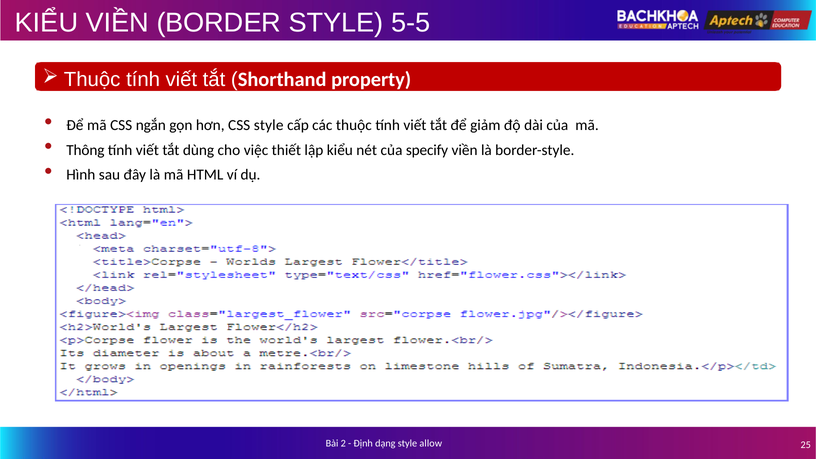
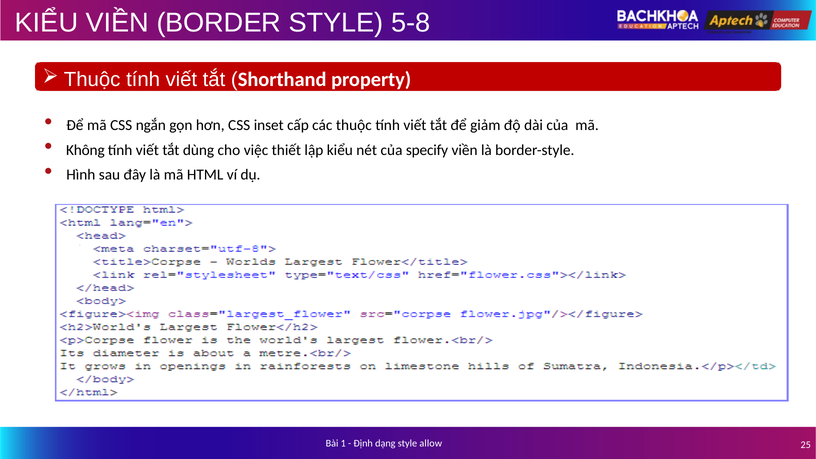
5-5: 5-5 -> 5-8 (411, 23)
CSS style: style -> inset (269, 125)
Thông: Thông -> Không (85, 150)
2: 2 -> 1 (343, 444)
